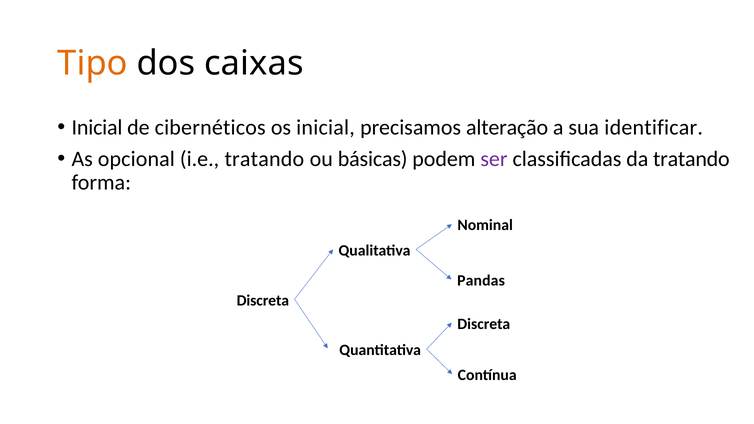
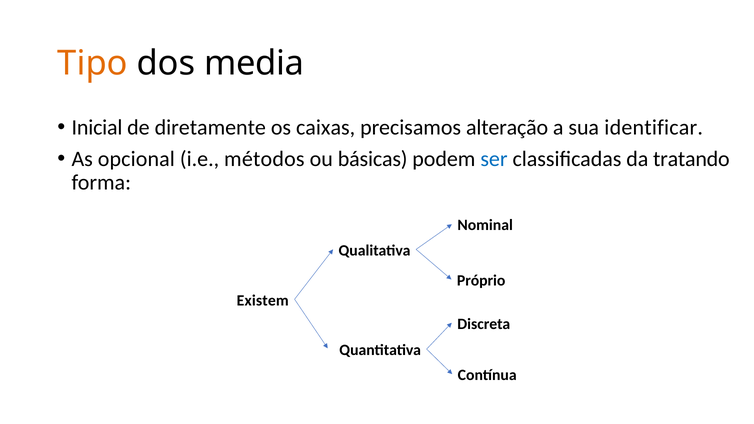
caixas: caixas -> media (254, 63)
cibernéticos: cibernéticos -> diretamente (210, 127)
os inicial: inicial -> caixas (326, 127)
i.e tratando: tratando -> métodos (264, 159)
ser colour: purple -> blue (494, 159)
Pandas: Pandas -> Próprio (481, 281)
Discreta: Discreta -> Existem (263, 300)
